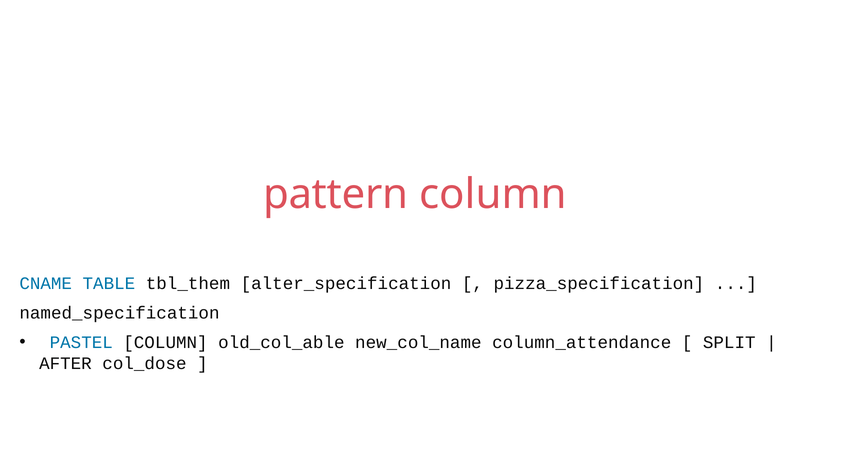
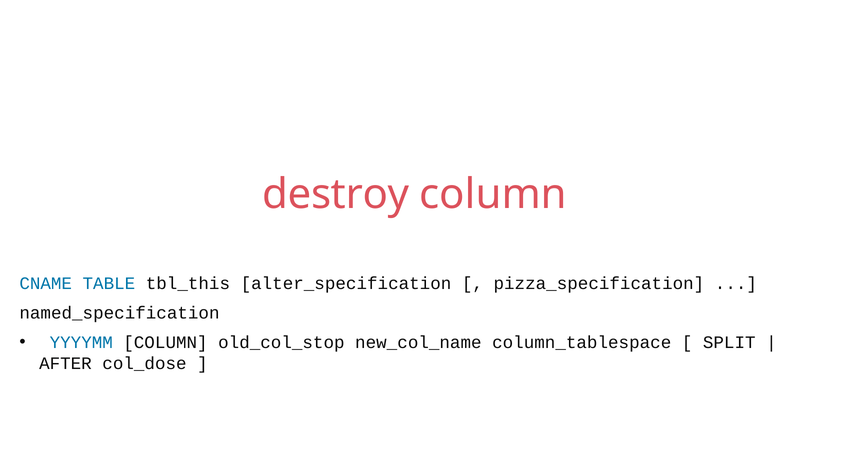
pattern: pattern -> destroy (336, 194)
tbl_them: tbl_them -> tbl_this (188, 284)
PASTEL: PASTEL -> YYYYMM (81, 342)
old_col_able: old_col_able -> old_col_stop (281, 342)
column_attendance: column_attendance -> column_tablespace (582, 342)
